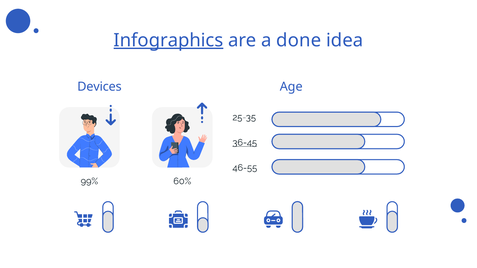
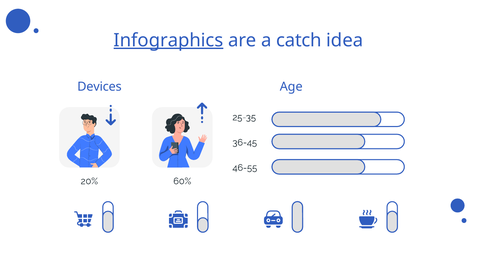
done: done -> catch (299, 40)
36-45 underline: present -> none (245, 143)
99%: 99% -> 20% (89, 181)
